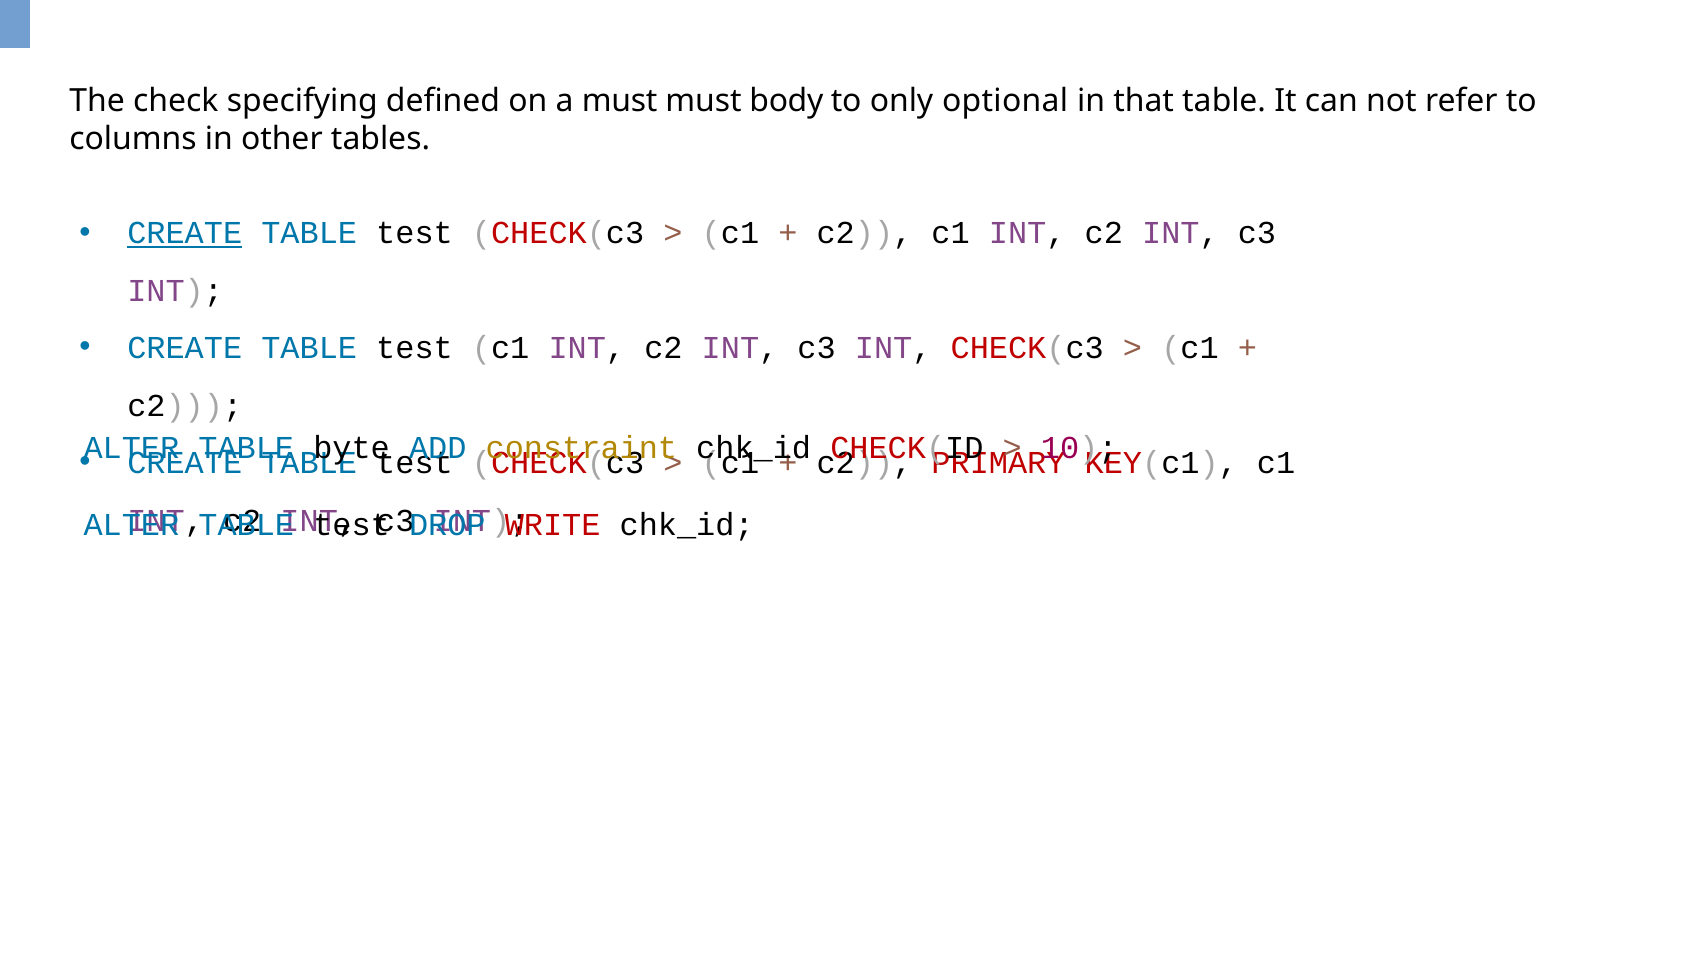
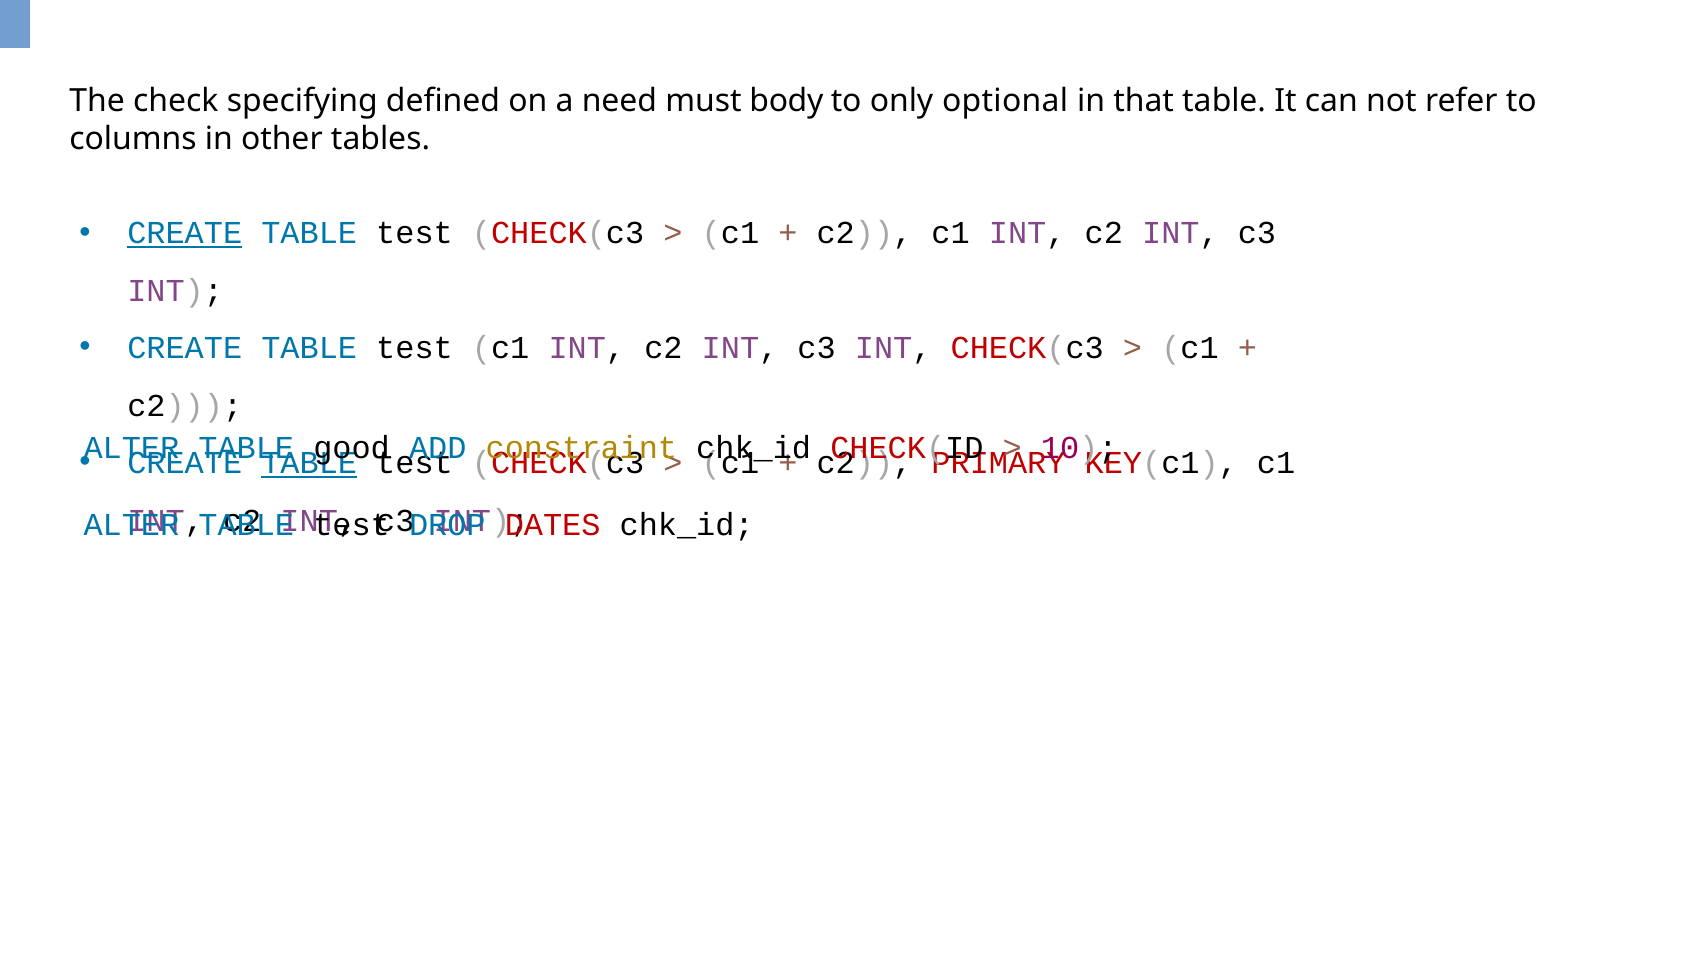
a must: must -> need (619, 101)
byte: byte -> good (352, 448)
TABLE underline: none -> present (309, 463)
WRITE: WRITE -> DATES (553, 524)
